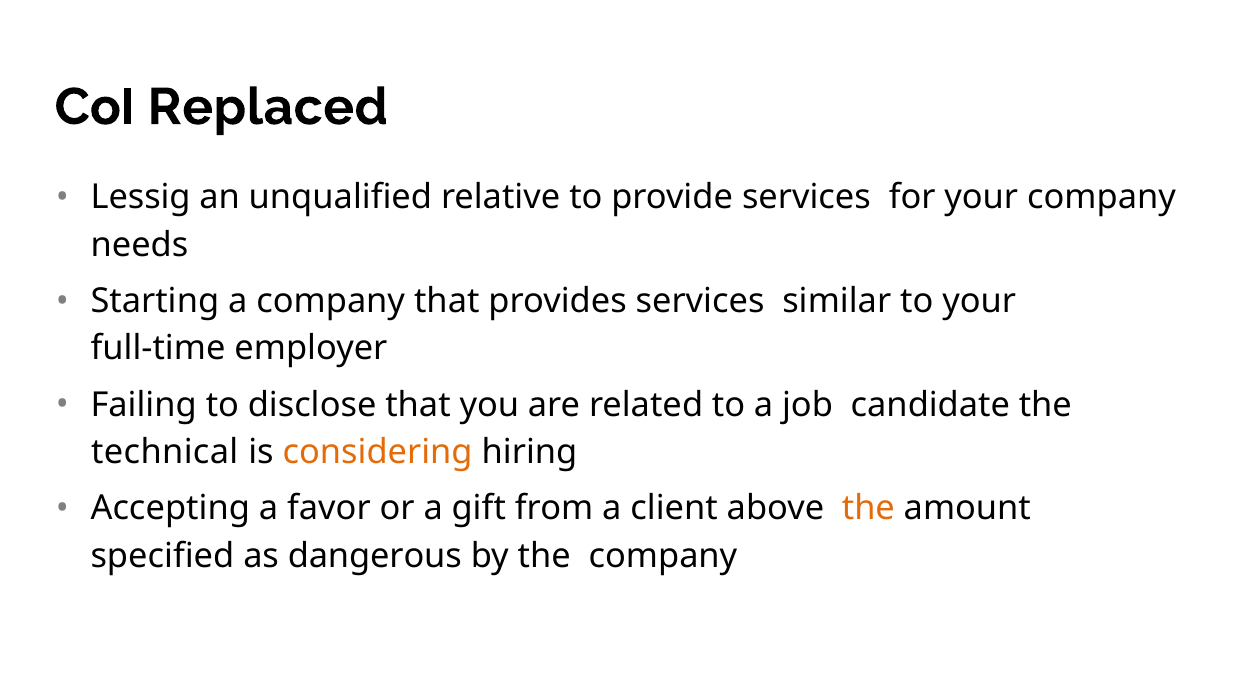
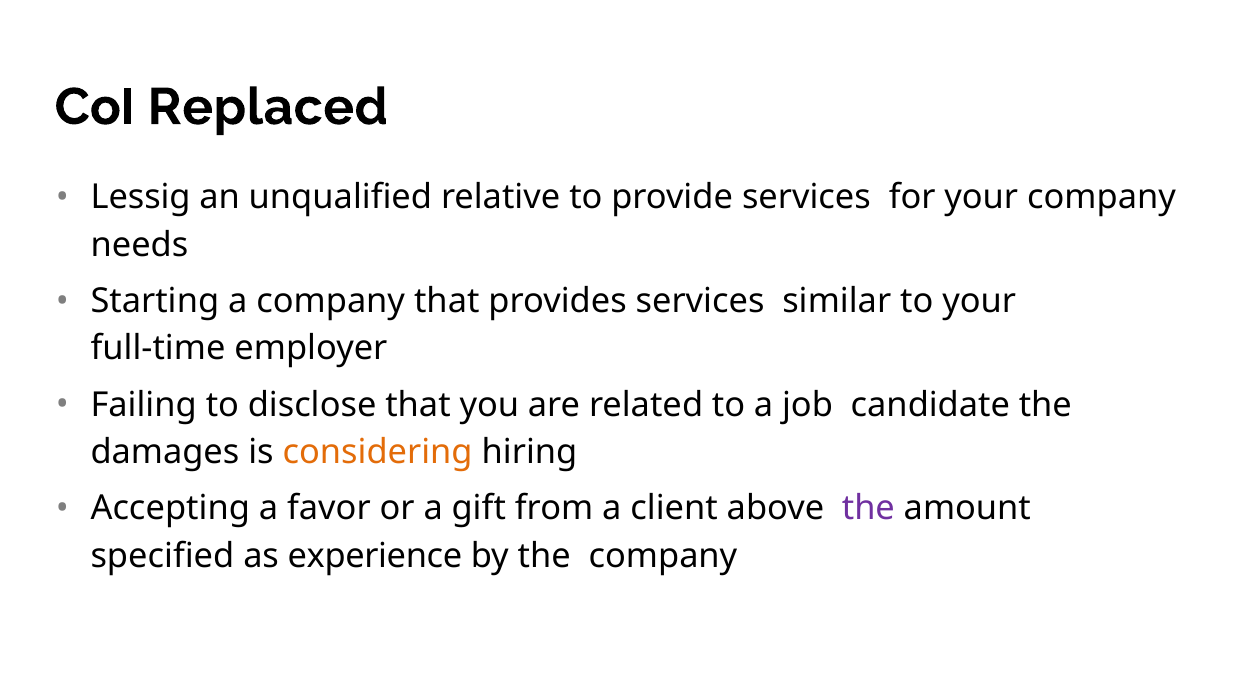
technical: technical -> damages (165, 452)
the colour: orange -> purple (868, 508)
dangerous: dangerous -> experience (375, 556)
